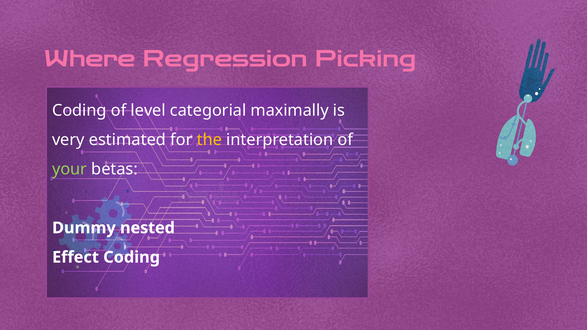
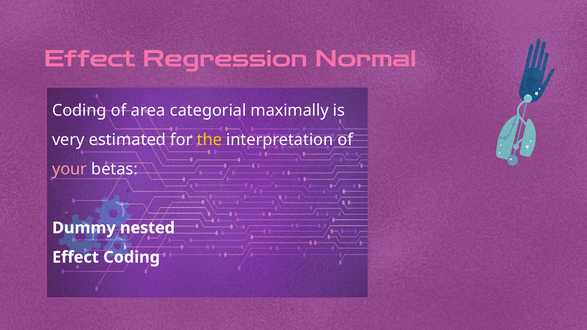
Where: Where -> Effect (90, 59)
Picking: Picking -> Normal (366, 59)
level: level -> area (148, 111)
your colour: light green -> pink (70, 169)
